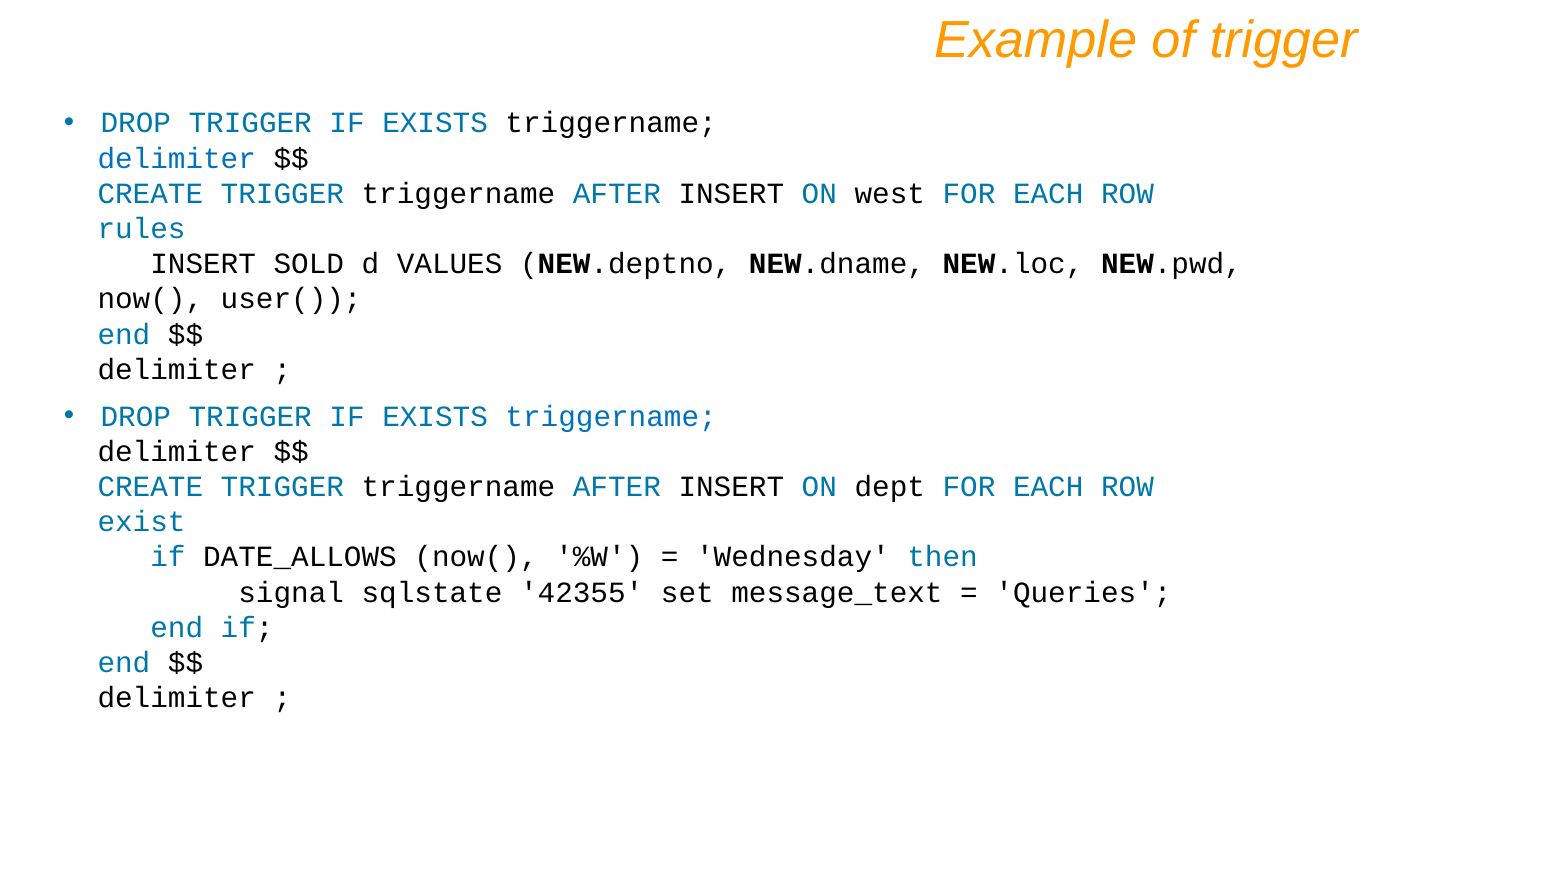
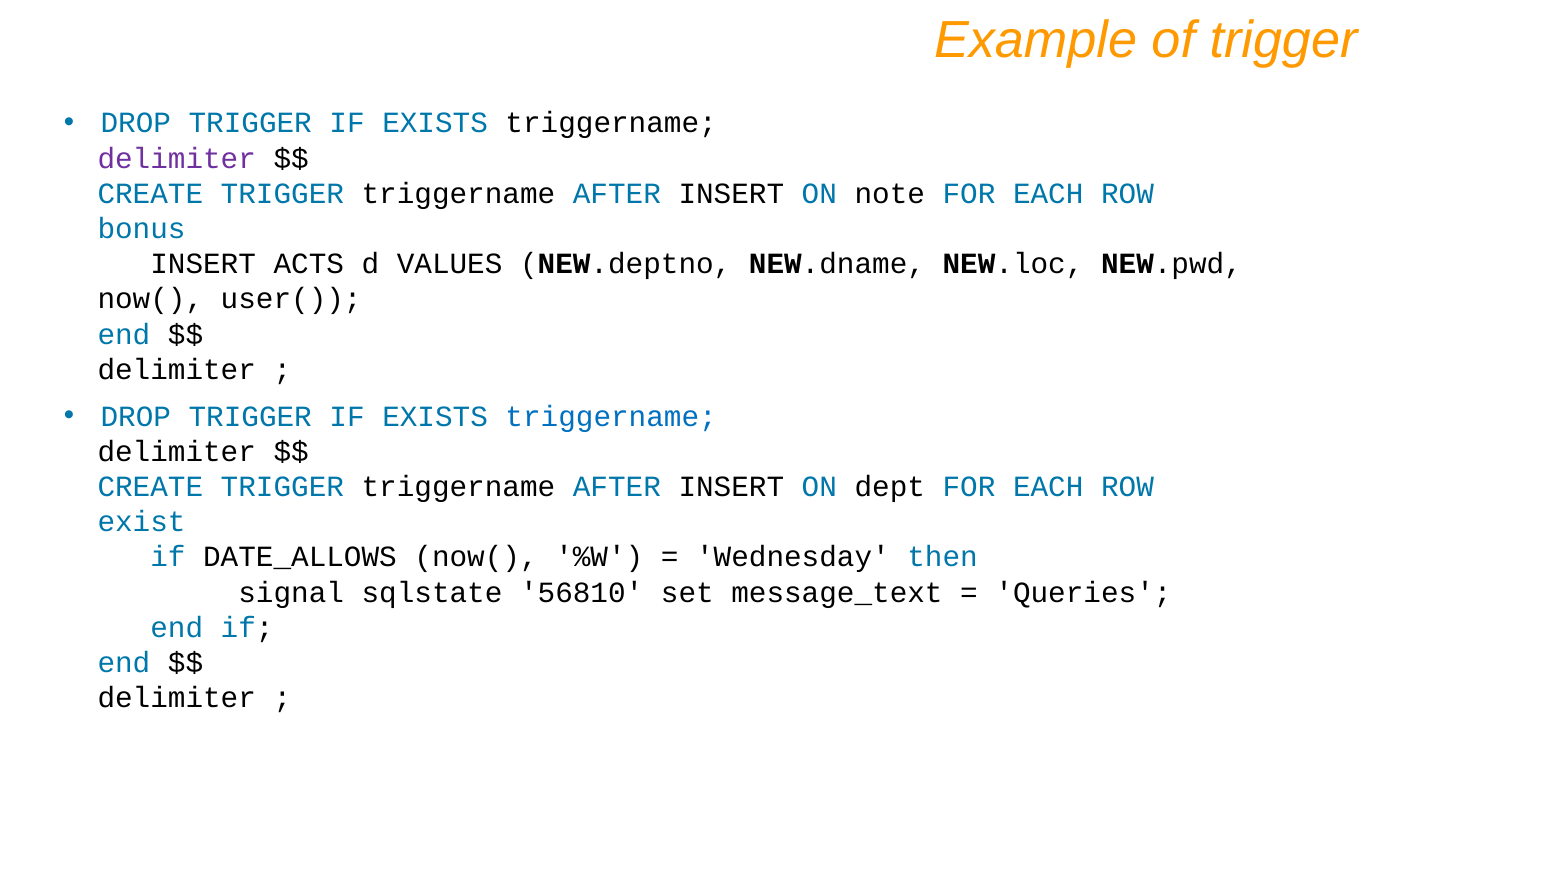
delimiter colour: blue -> purple (177, 158)
west: west -> note (890, 194)
rules: rules -> bonus (142, 229)
SOLD: SOLD -> ACTS (309, 264)
42355: 42355 -> 56810 (582, 593)
